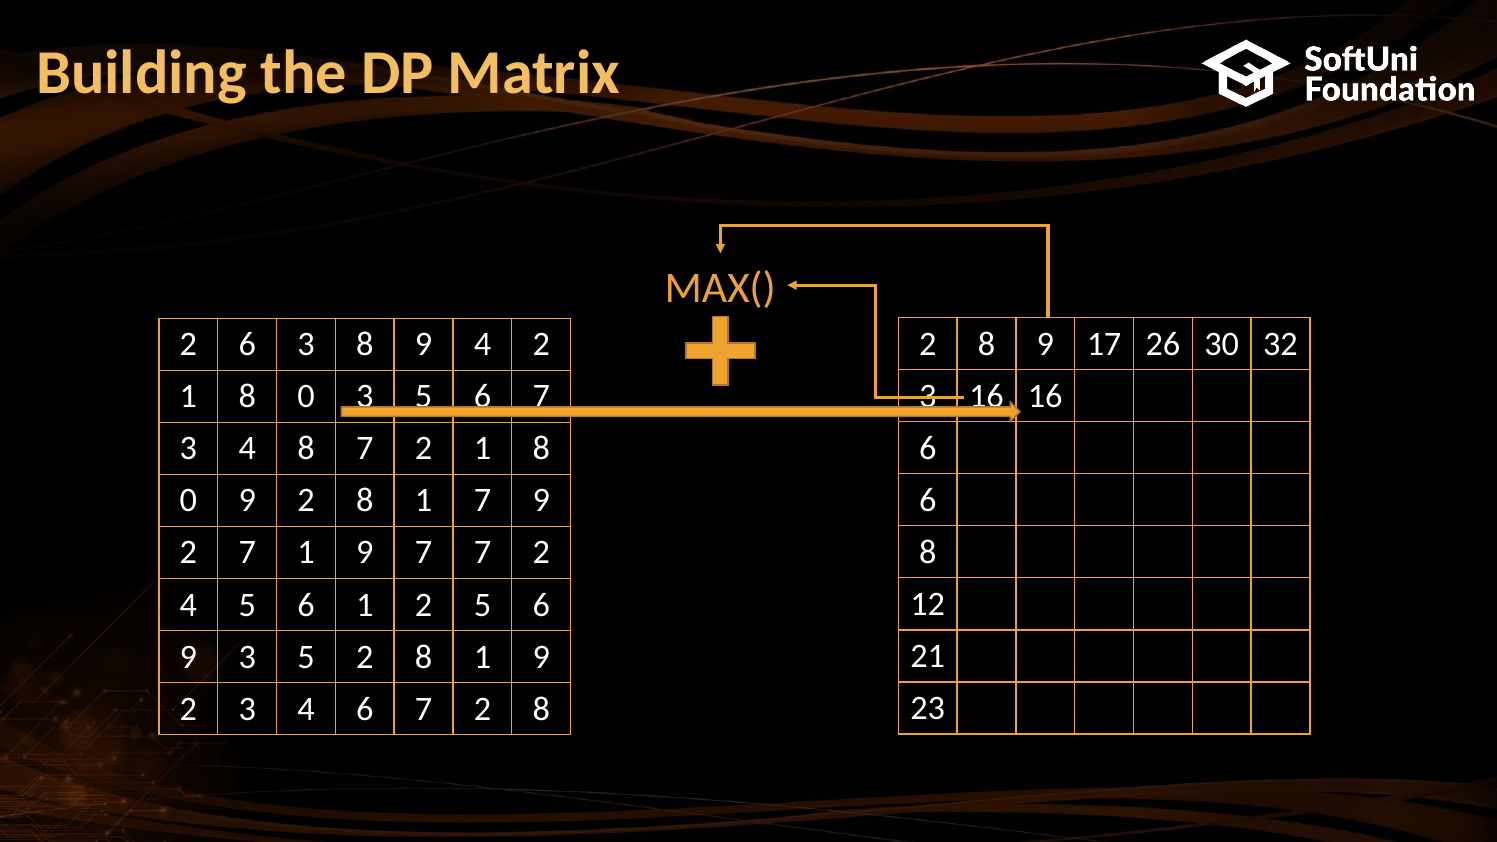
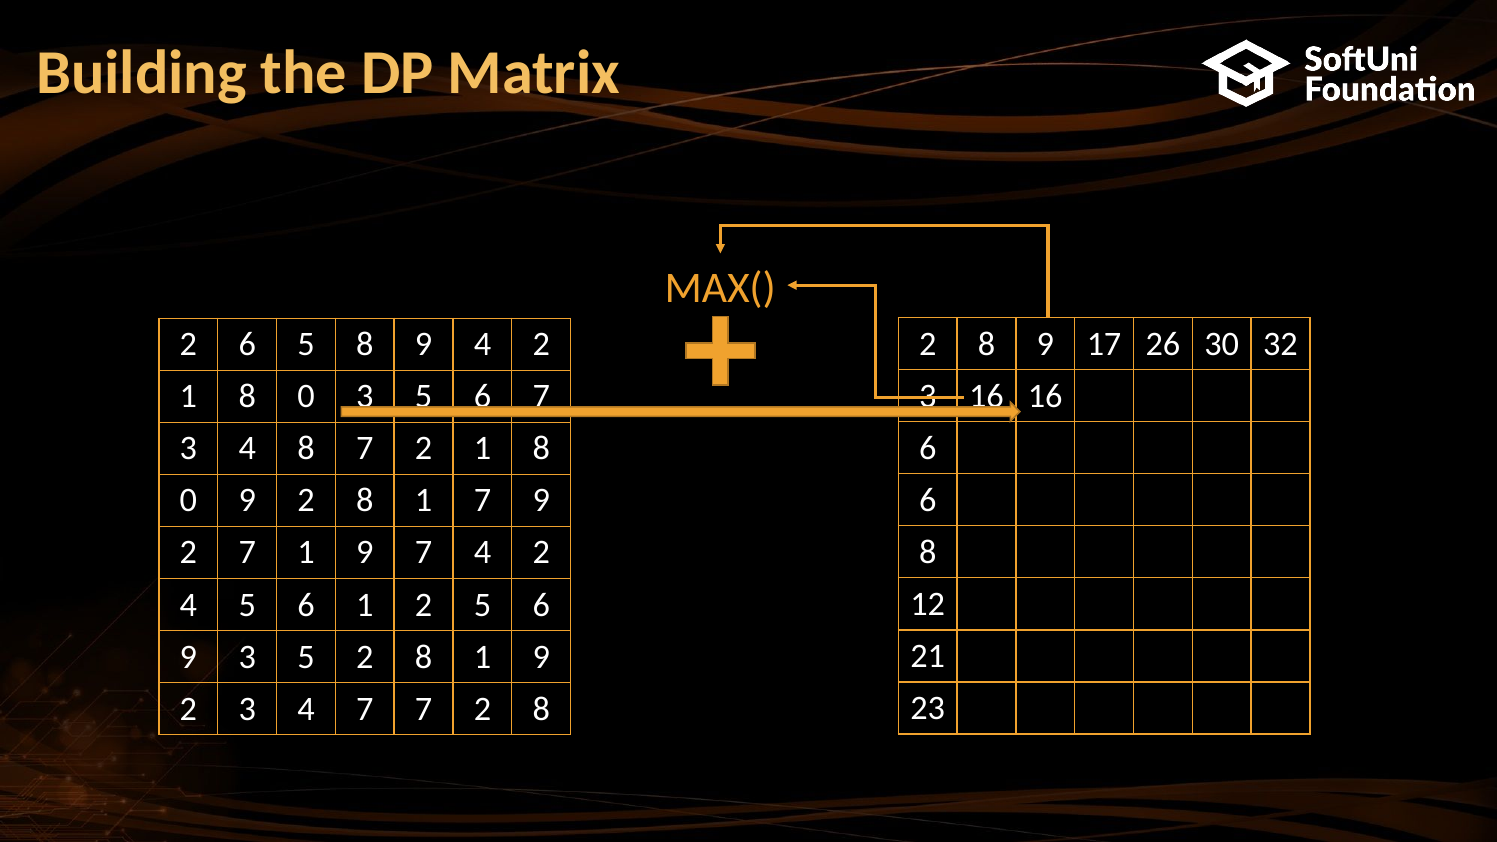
6 3: 3 -> 5 (306, 345)
7 7: 7 -> 4 (482, 553)
4 6: 6 -> 7 (365, 709)
